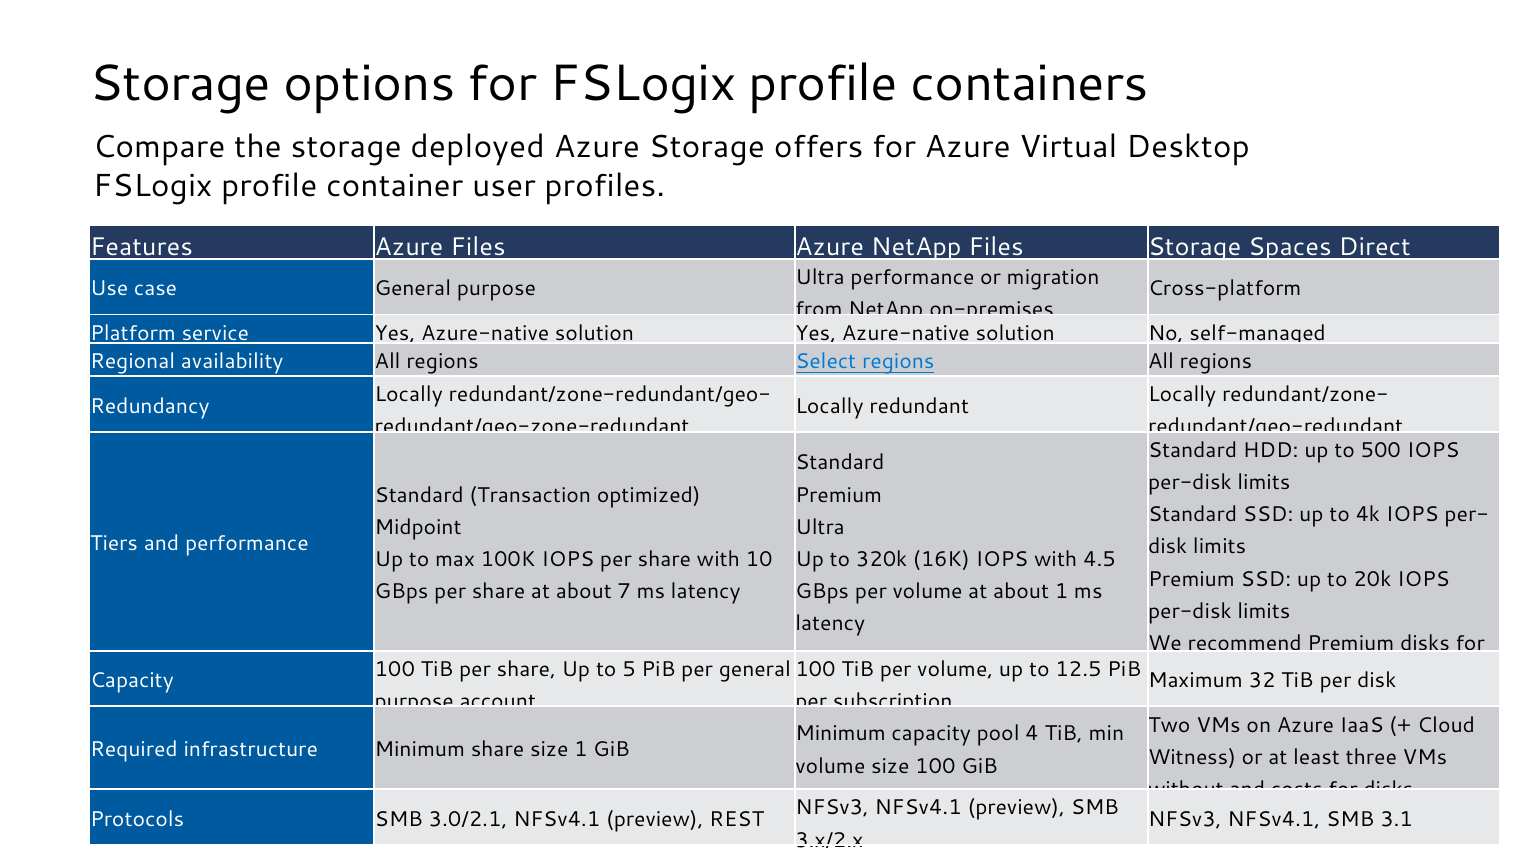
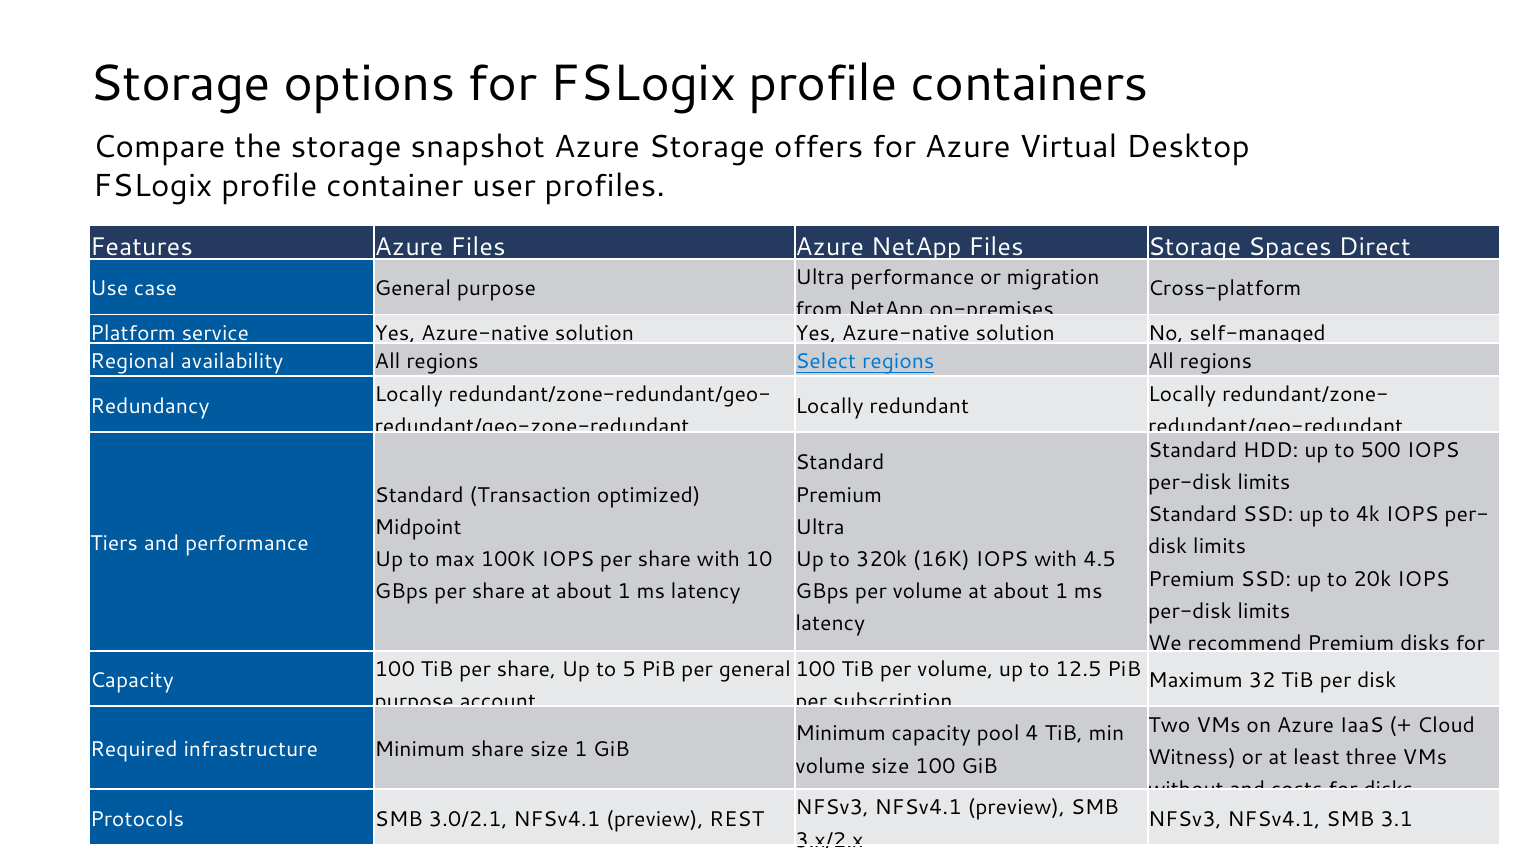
deployed: deployed -> snapshot (478, 148)
share at about 7: 7 -> 1 (624, 592)
